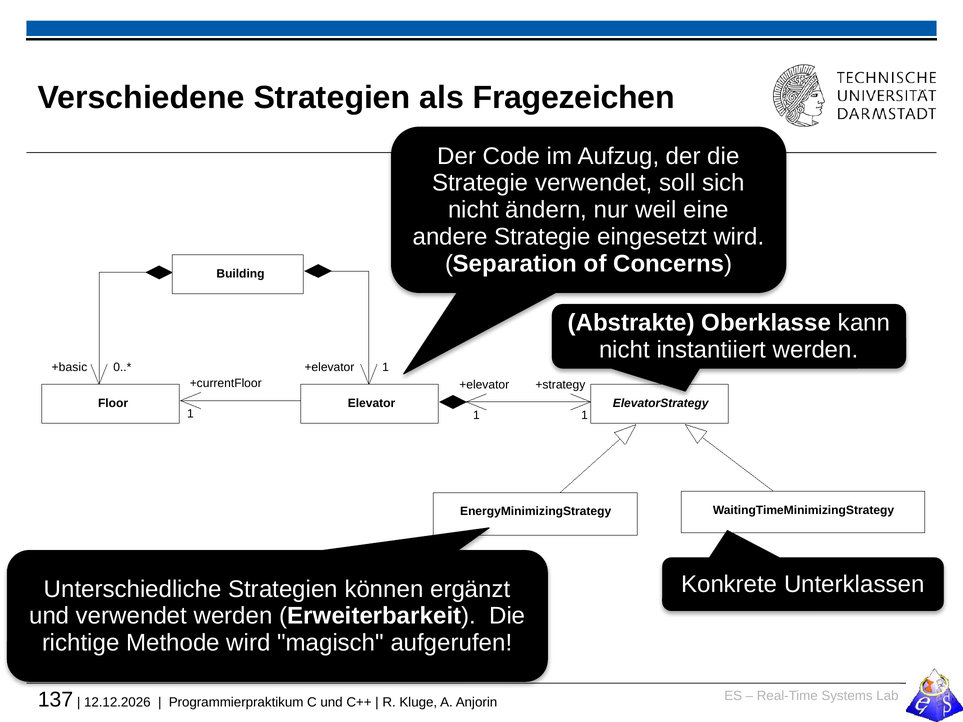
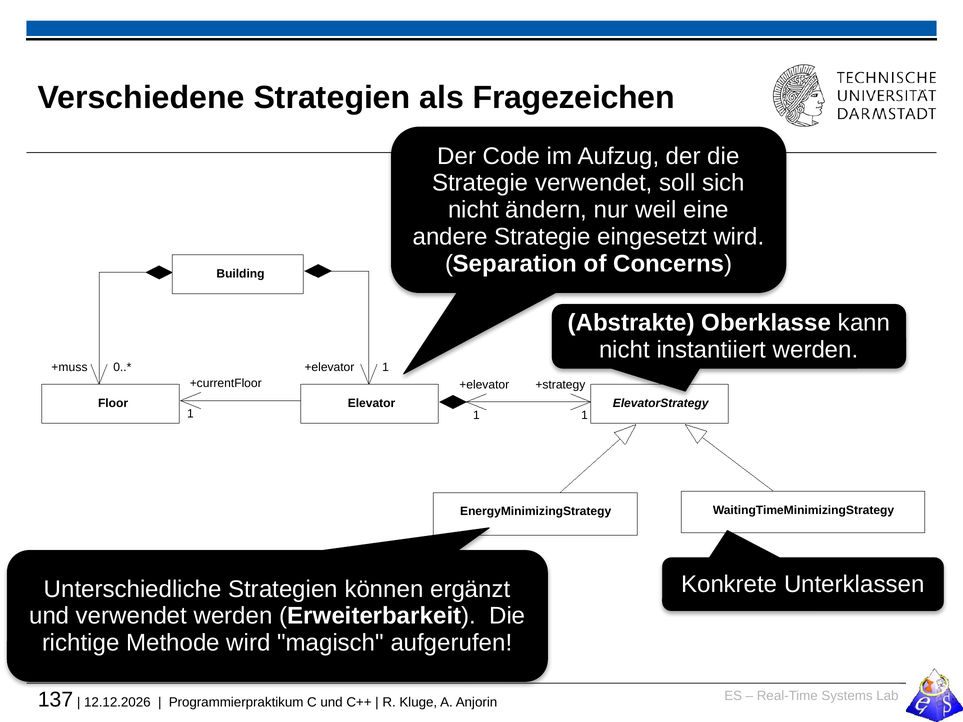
+basic: +basic -> +muss (69, 367)
